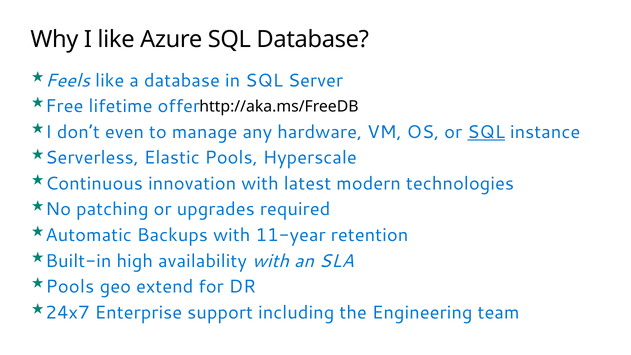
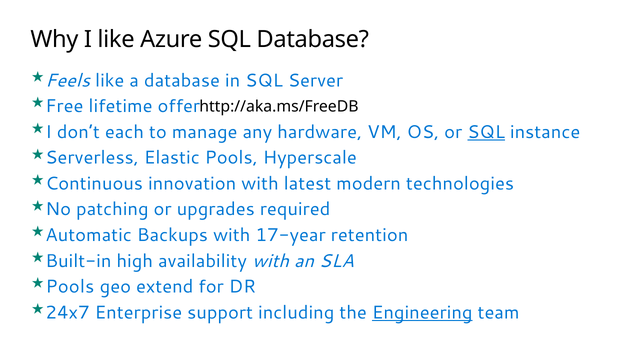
even: even -> each (124, 132)
11-year: 11-year -> 17-year (291, 235)
Engineering underline: none -> present (422, 313)
